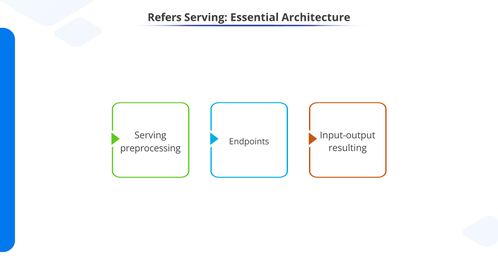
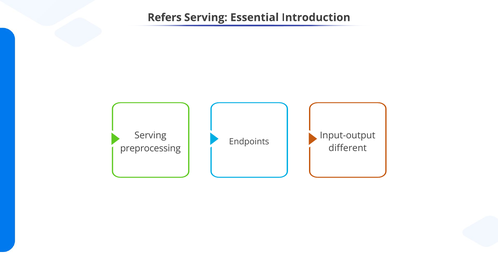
Architecture: Architecture -> Introduction (316, 18)
resulting: resulting -> different (348, 148)
